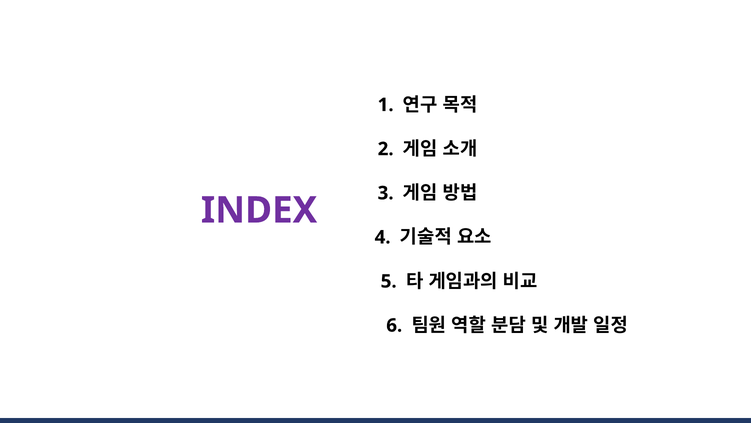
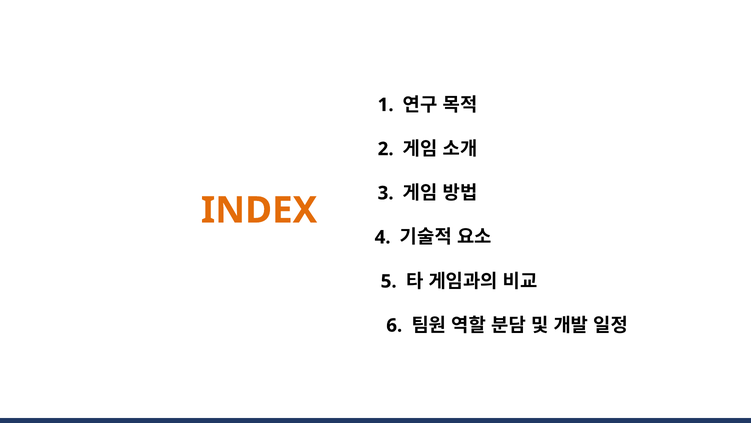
INDEX colour: purple -> orange (259, 210)
